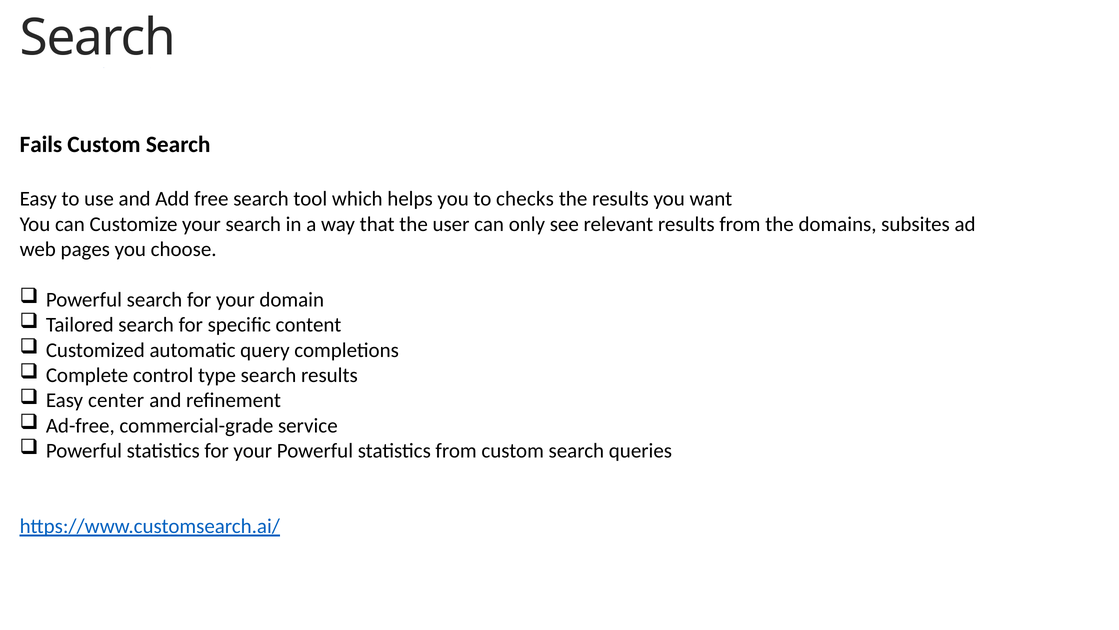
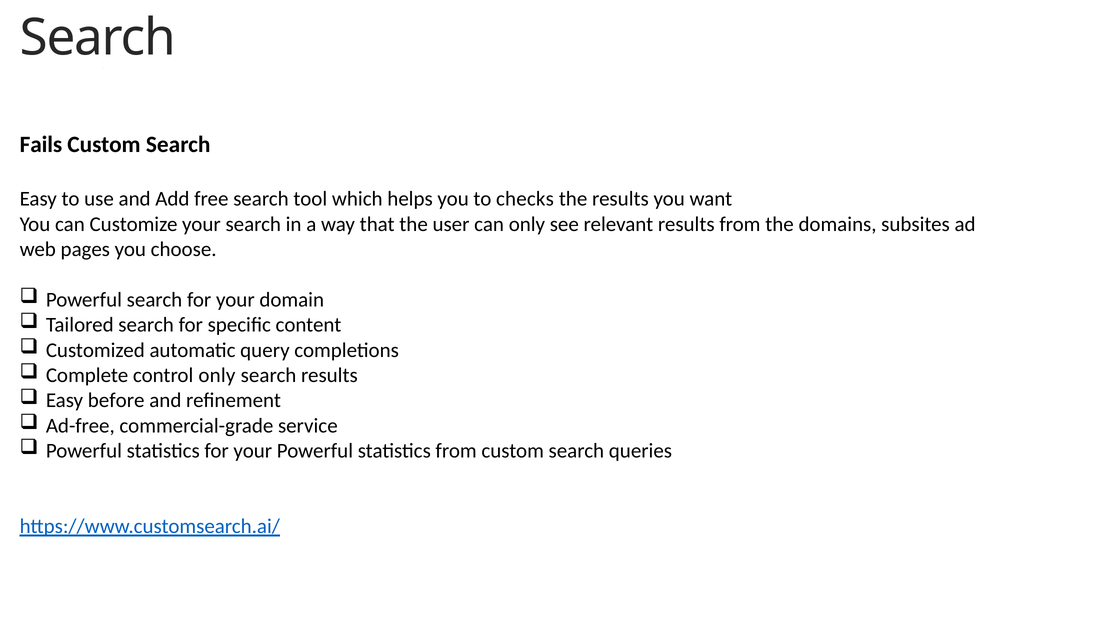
control type: type -> only (217, 375)
center: center -> before (116, 400)
